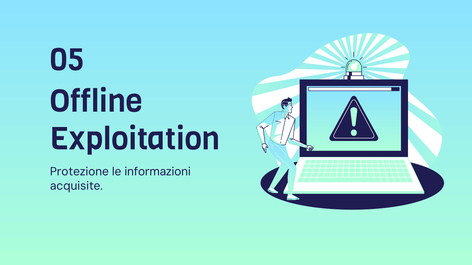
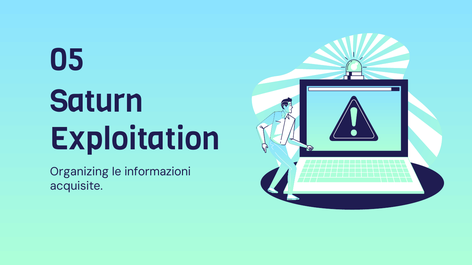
Offline: Offline -> Saturn (96, 102)
Protezione: Protezione -> Organizing (79, 172)
